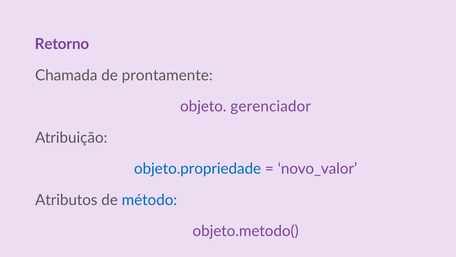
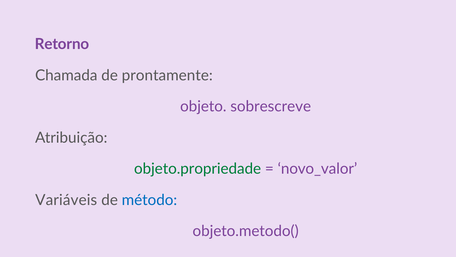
gerenciador: gerenciador -> sobrescreve (271, 106)
objeto.propriedade colour: blue -> green (198, 169)
Atributos: Atributos -> Variáveis (66, 200)
